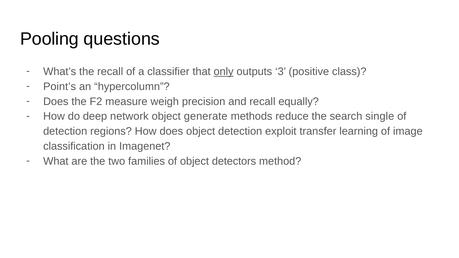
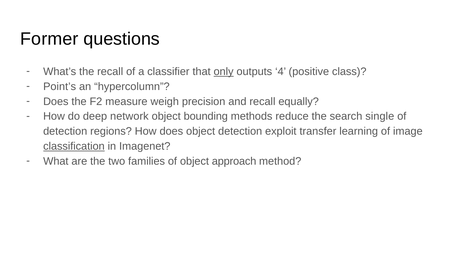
Pooling: Pooling -> Former (49, 39)
3: 3 -> 4 (281, 72)
generate: generate -> bounding (206, 116)
classification underline: none -> present (74, 146)
detectors: detectors -> approach (234, 161)
